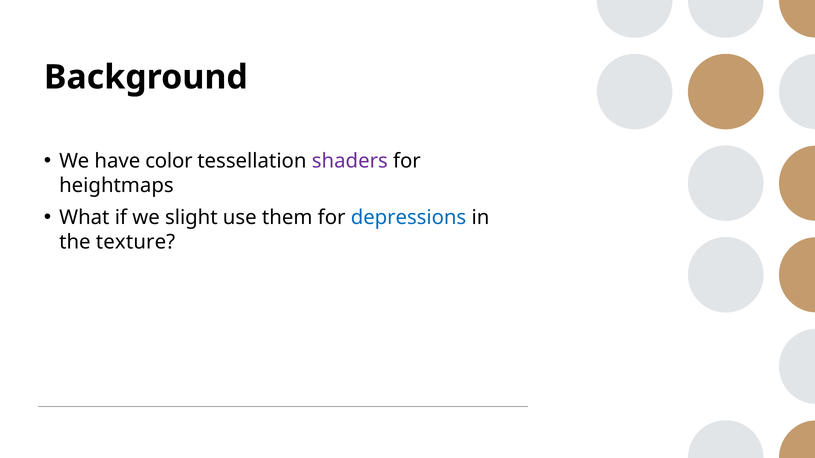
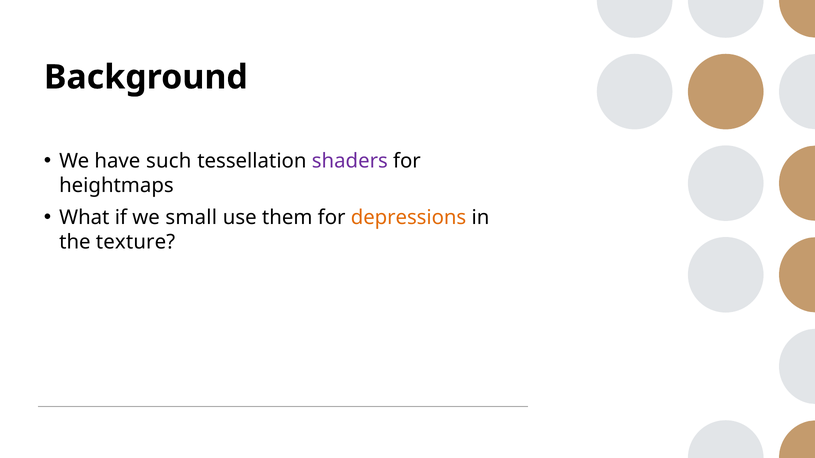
color: color -> such (169, 161)
slight: slight -> small (191, 218)
depressions colour: blue -> orange (409, 218)
